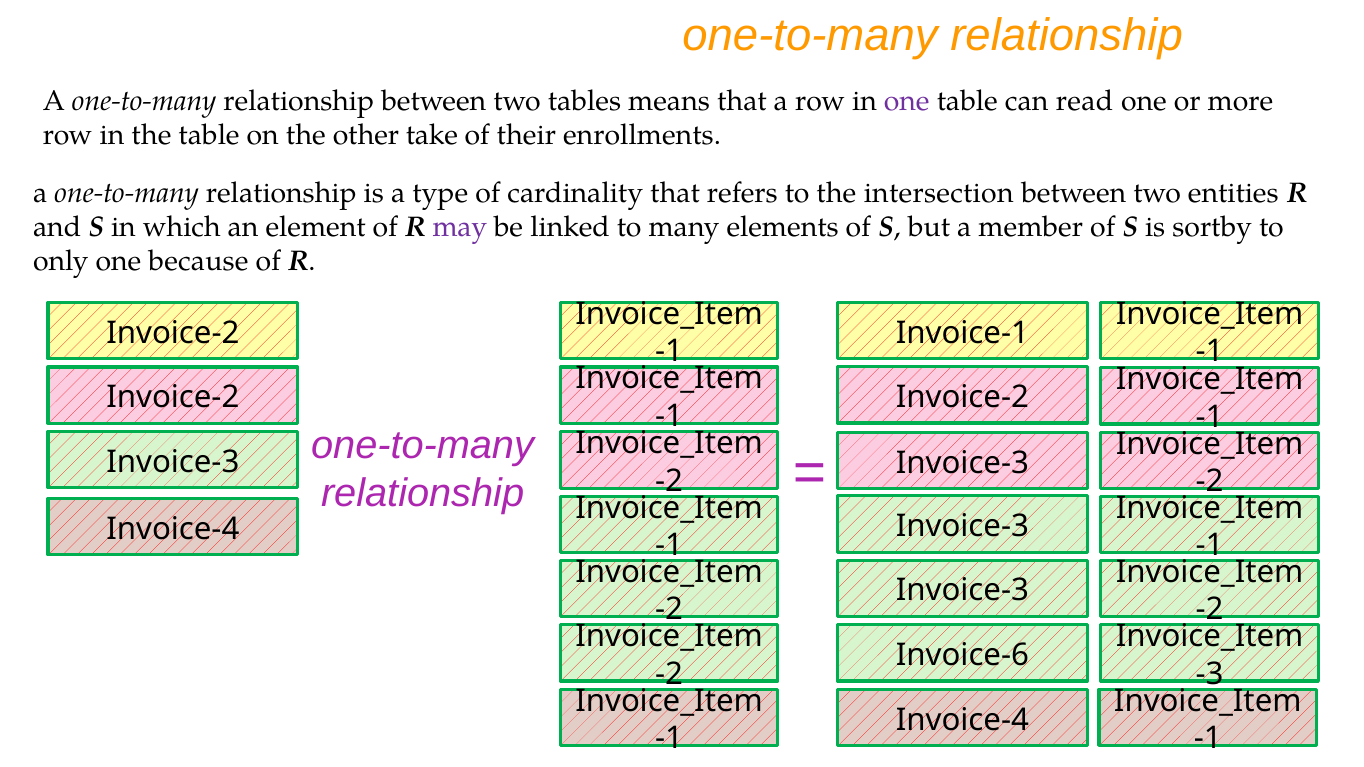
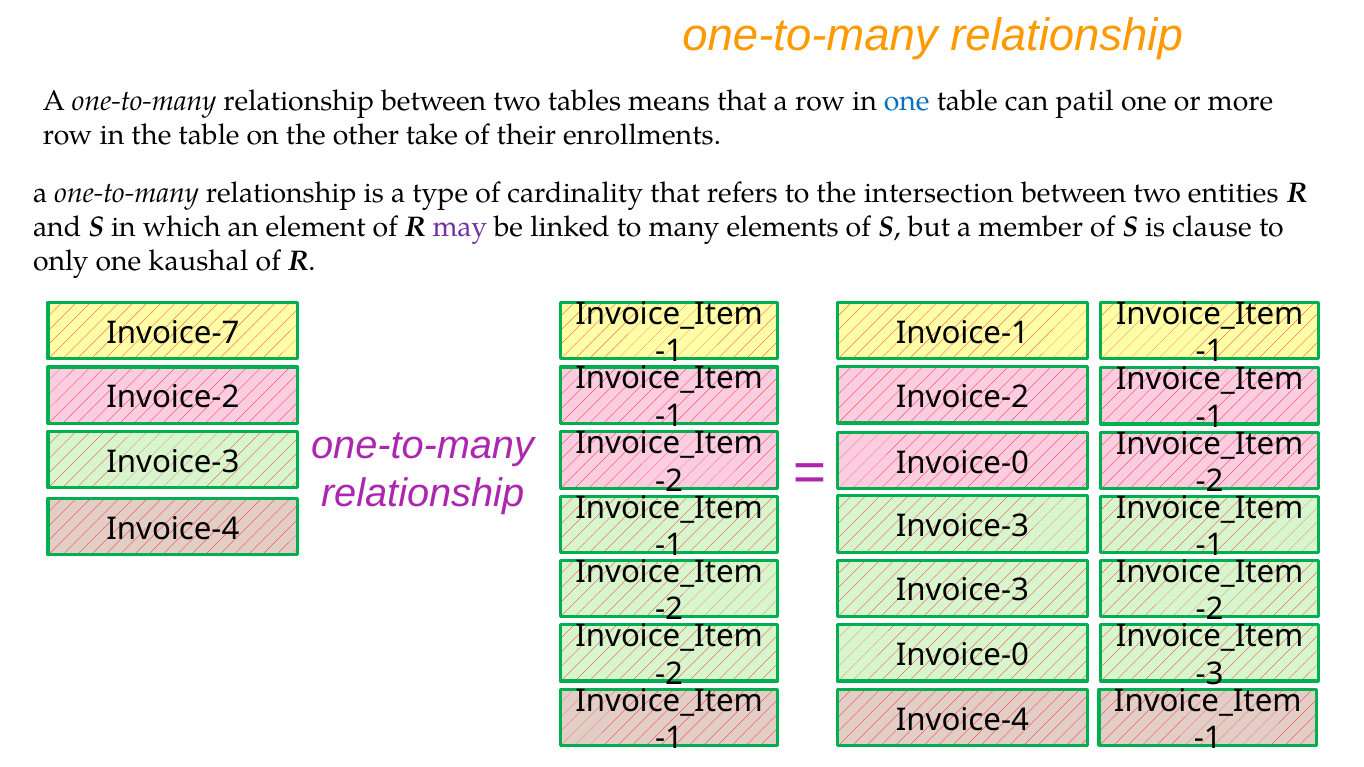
one colour: purple -> blue (907, 102)
read: read -> patil (1085, 102)
sortby: sortby -> clause (1212, 227)
because: because -> kaushal (198, 261)
Invoice-2: Invoice-2 -> Invoice-7 (173, 333)
Invoice-3: Invoice-3 -> Invoice-0 (962, 463)
Invoice-6: Invoice-6 -> Invoice-0 (962, 655)
